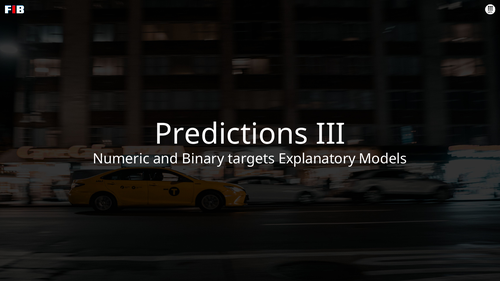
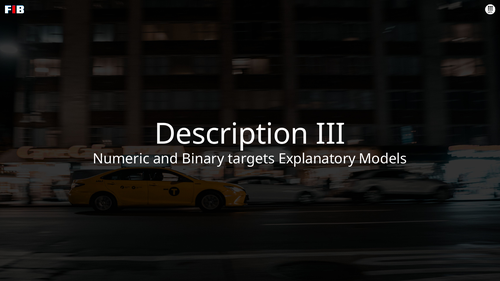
Predictions: Predictions -> Description (232, 134)
